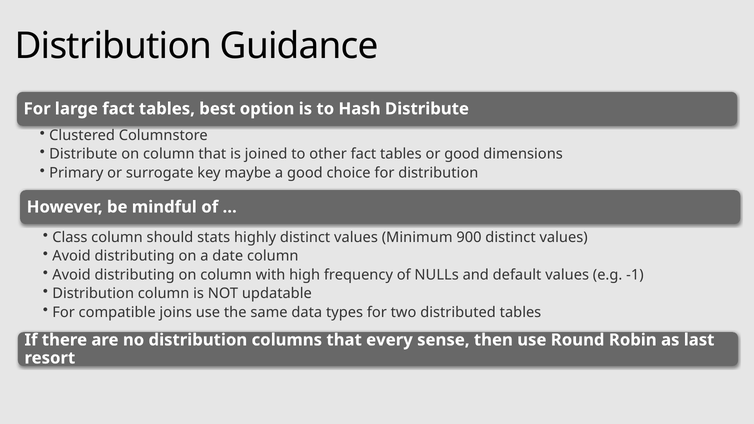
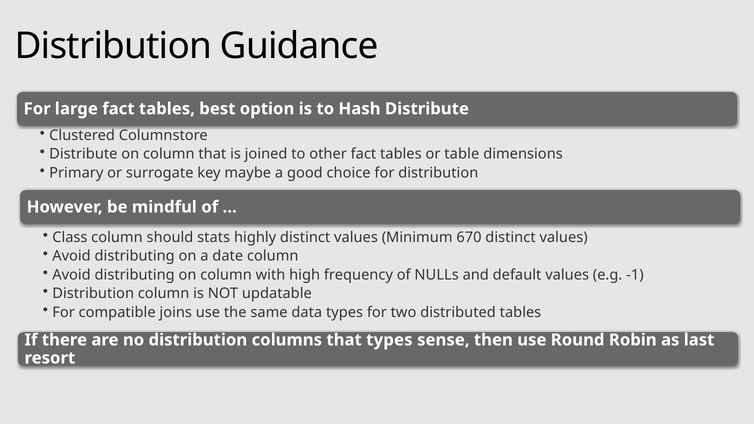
or good: good -> table (462, 154)
900: 900 -> 670 (469, 237)
that every: every -> types (389, 340)
